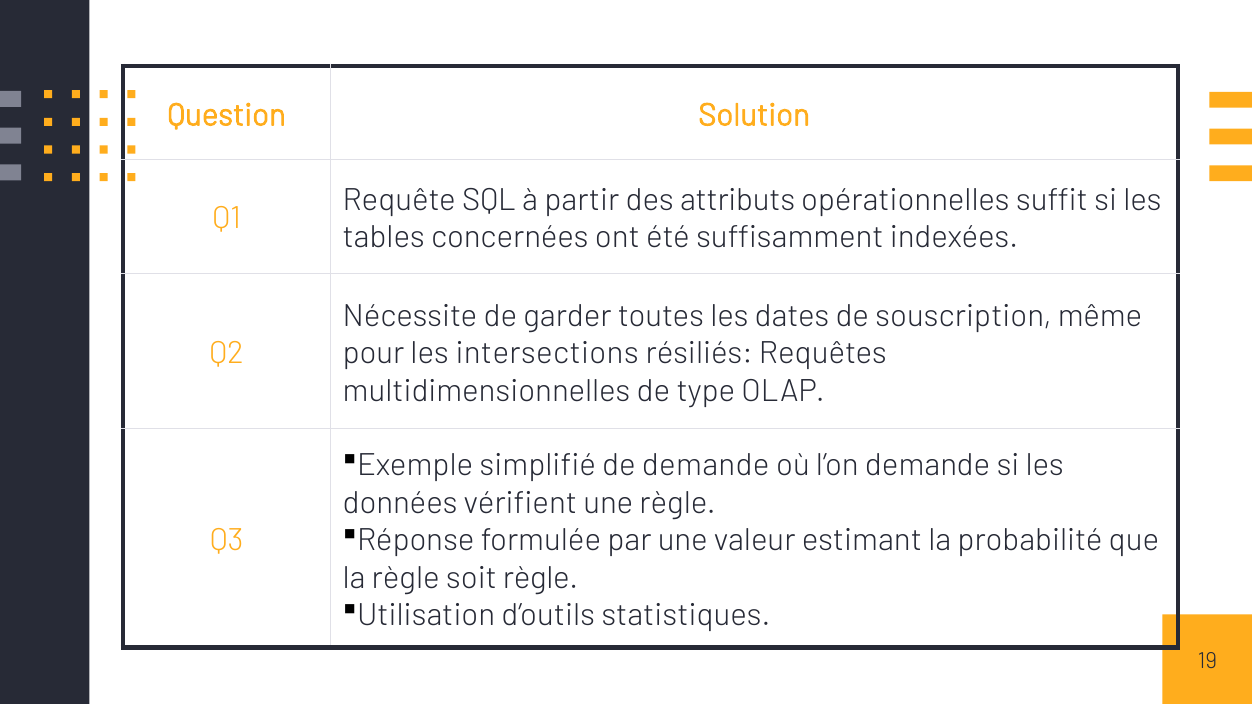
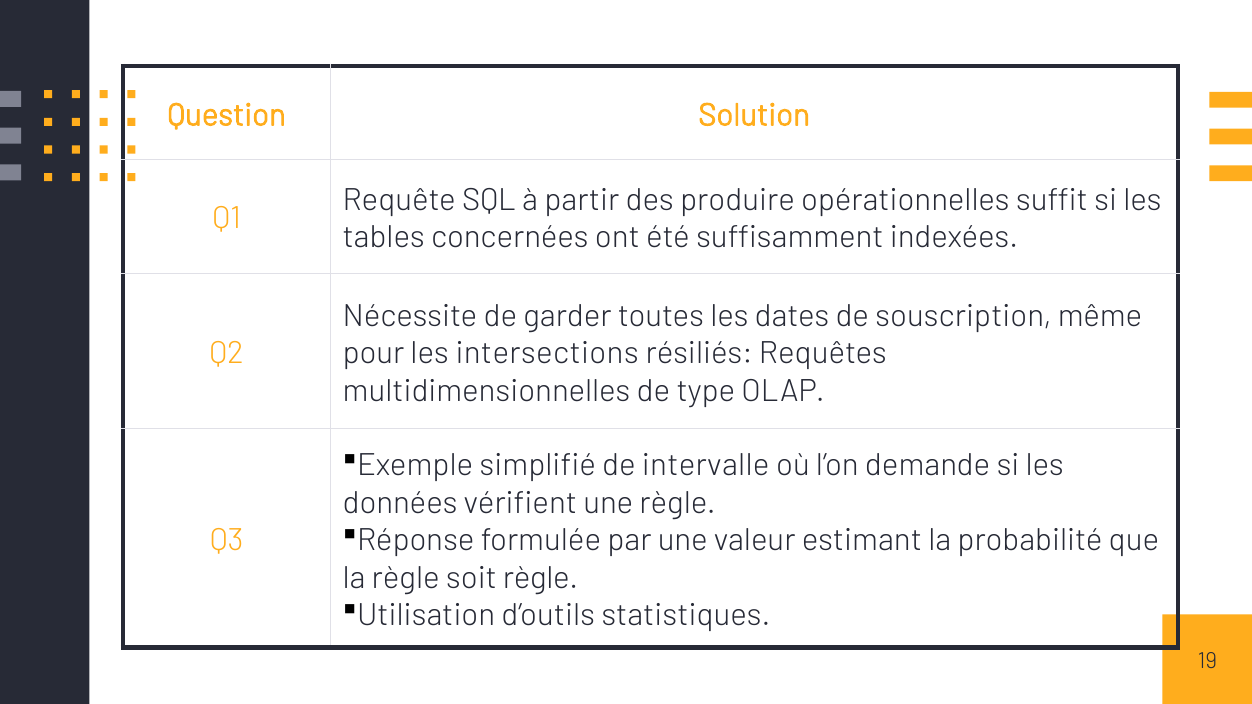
attributs: attributs -> produire (737, 200)
de demande: demande -> intervalle (706, 465)
